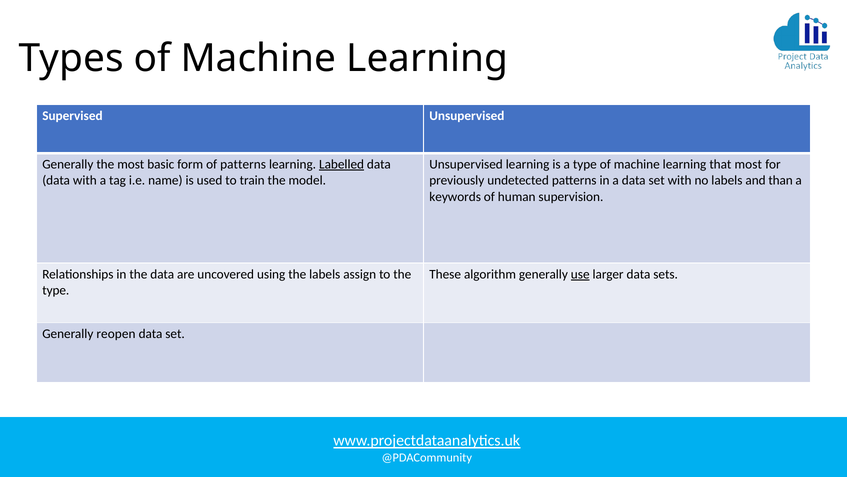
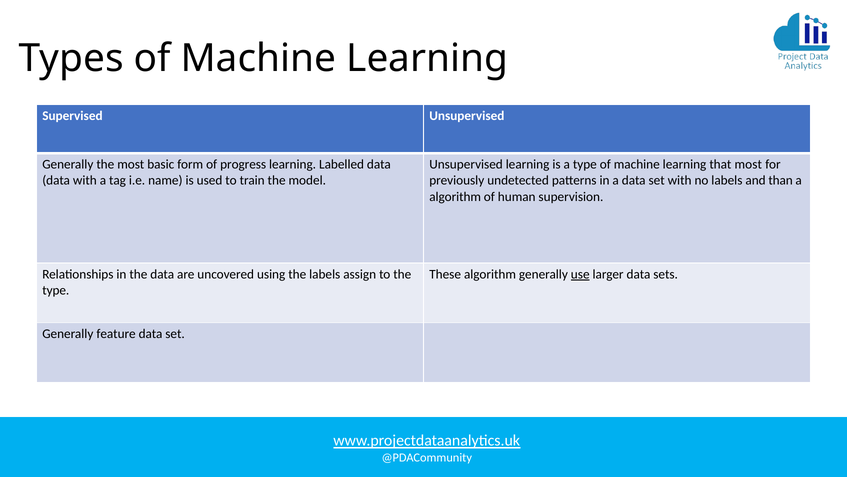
of patterns: patterns -> progress (243, 164)
Labelled underline: present -> none (342, 164)
keywords: keywords -> algorithm (455, 197)
reopen: reopen -> feature (116, 333)
